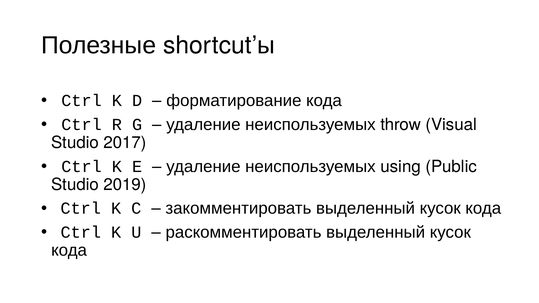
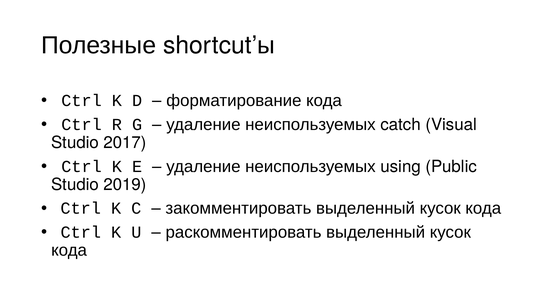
throw: throw -> catch (401, 125)
